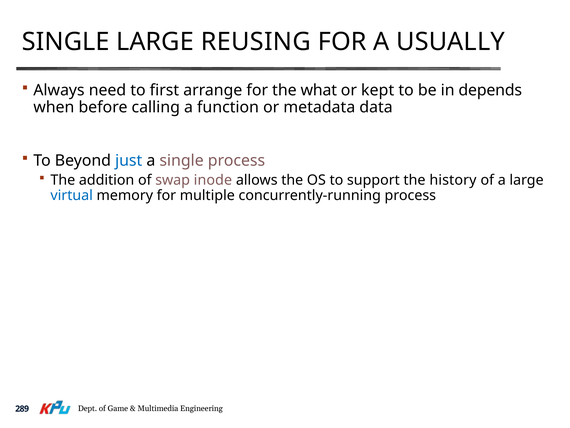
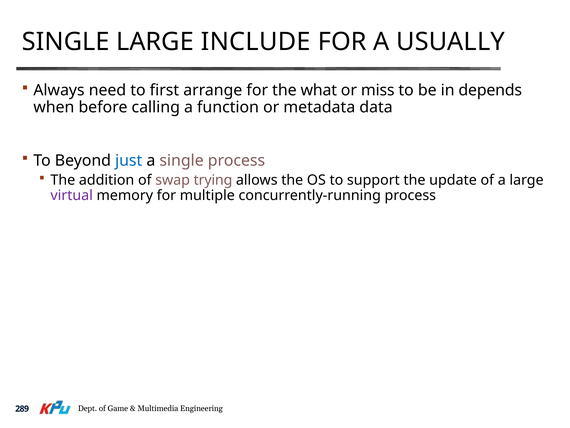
REUSING: REUSING -> INCLUDE (256, 42)
kept: kept -> miss (378, 90)
inode: inode -> trying (213, 180)
history: history -> update (453, 180)
virtual colour: blue -> purple (72, 195)
